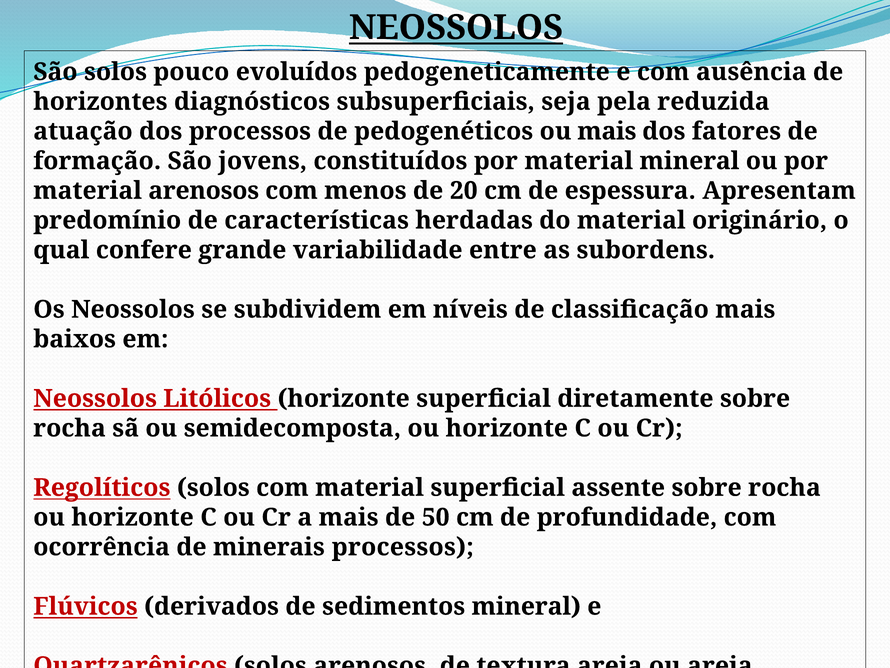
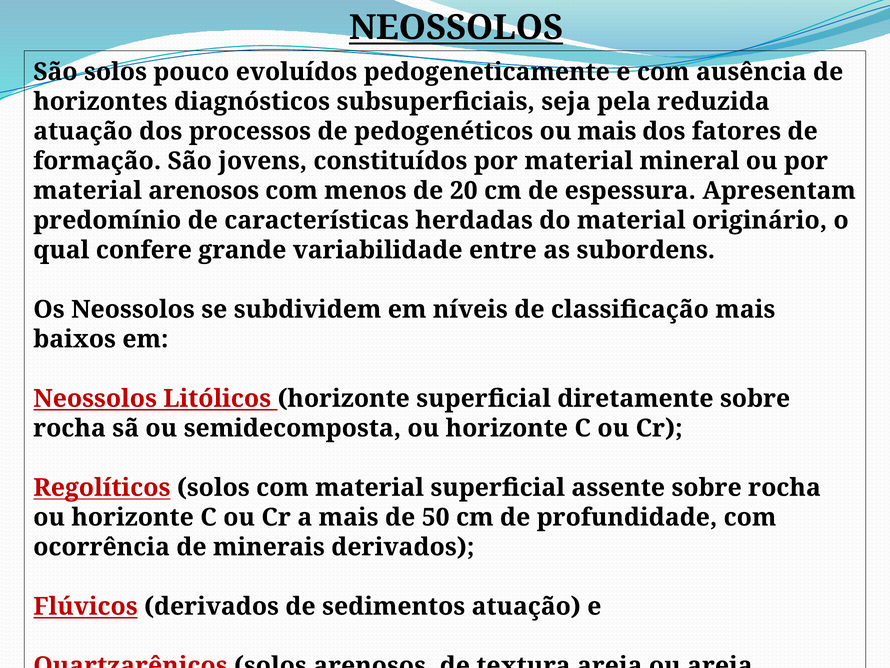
minerais processos: processos -> derivados (403, 547)
sedimentos mineral: mineral -> atuação (526, 606)
